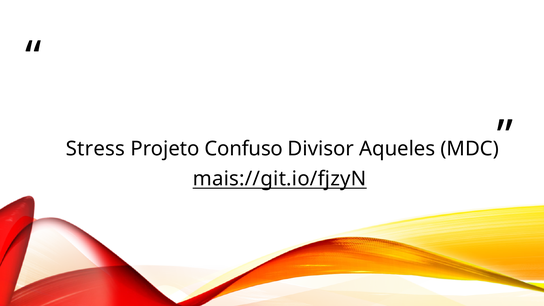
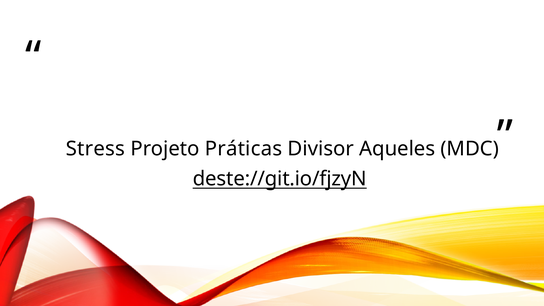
Confuso: Confuso -> Práticas (244, 149)
mais://git.io/fjzyN: mais://git.io/fjzyN -> deste://git.io/fjzyN (280, 179)
